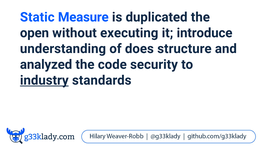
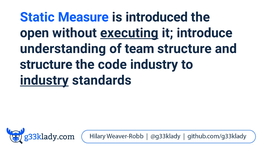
duplicated: duplicated -> introduced (157, 17)
executing underline: none -> present (129, 33)
does: does -> team (139, 49)
analyzed: analyzed -> structure (46, 64)
code security: security -> industry (154, 64)
